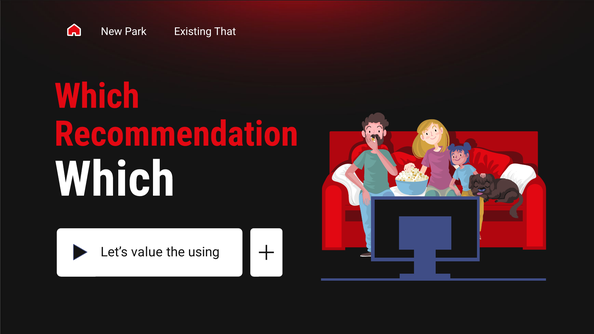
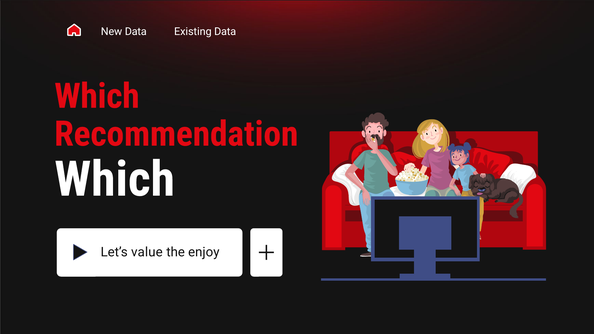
New Park: Park -> Data (136, 32)
Existing That: That -> Data (225, 32)
using: using -> enjoy (204, 252)
